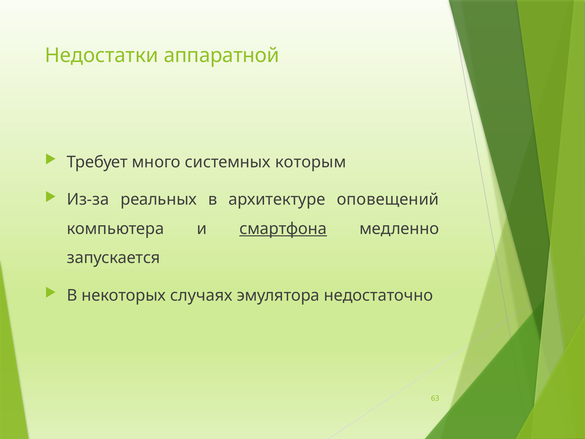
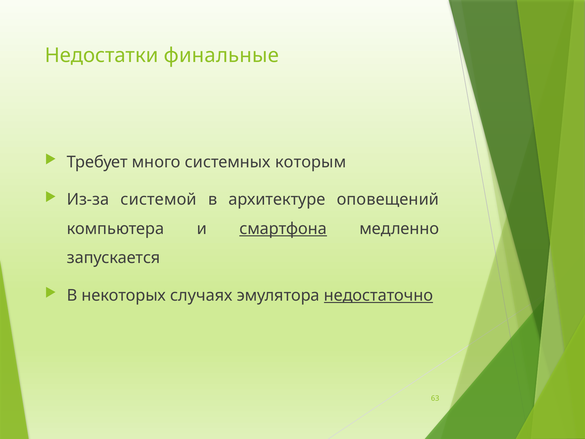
аппаратной: аппаратной -> финальные (221, 56)
реальных: реальных -> системой (159, 199)
недостаточно underline: none -> present (378, 295)
